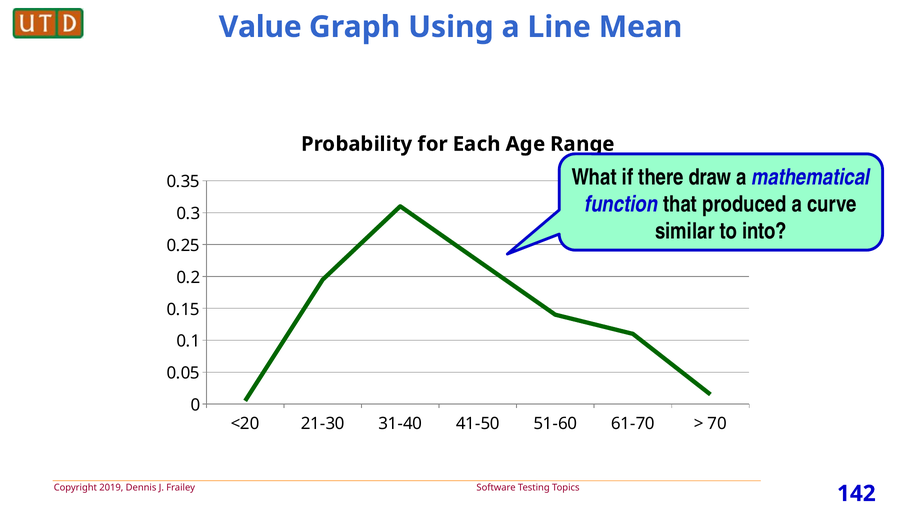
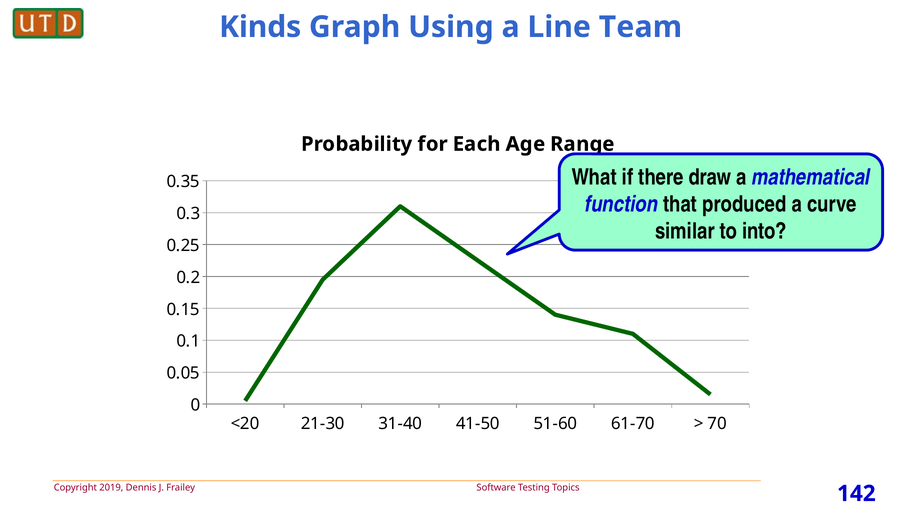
Value: Value -> Kinds (260, 27)
Mean: Mean -> Team (640, 27)
